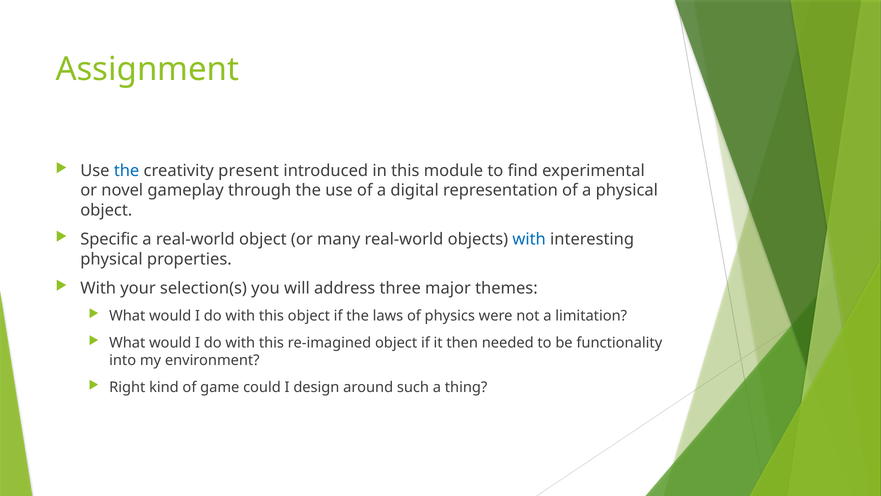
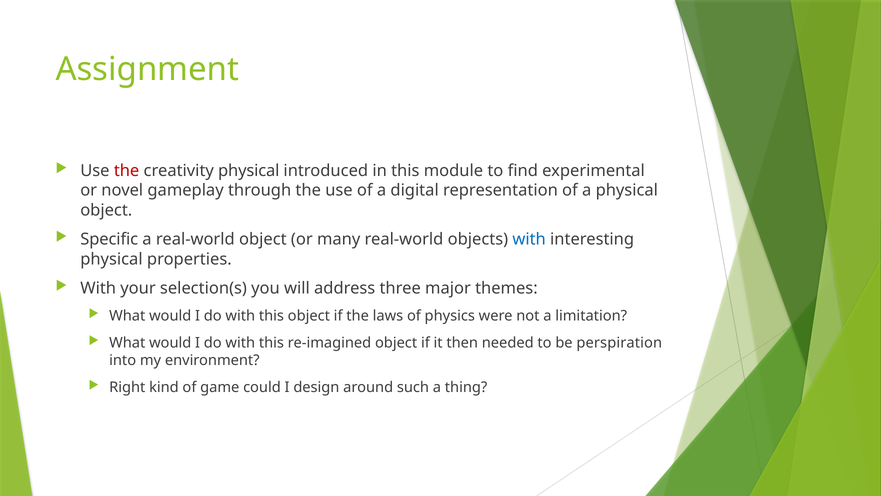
the colour: blue -> red (127, 171)
creativity present: present -> physical (249, 171)
functionality: functionality -> perspiration (619, 343)
